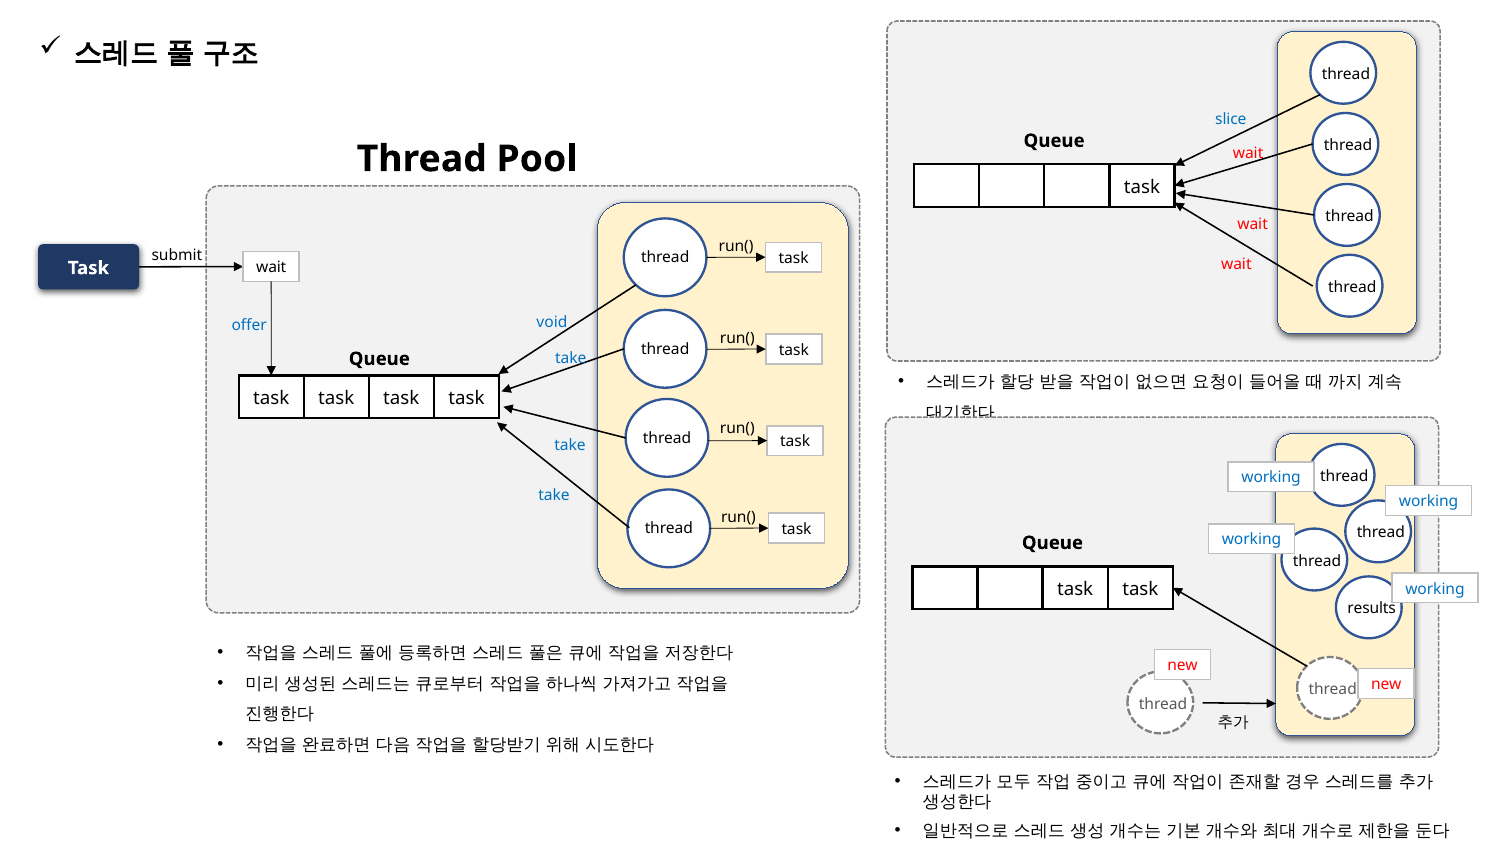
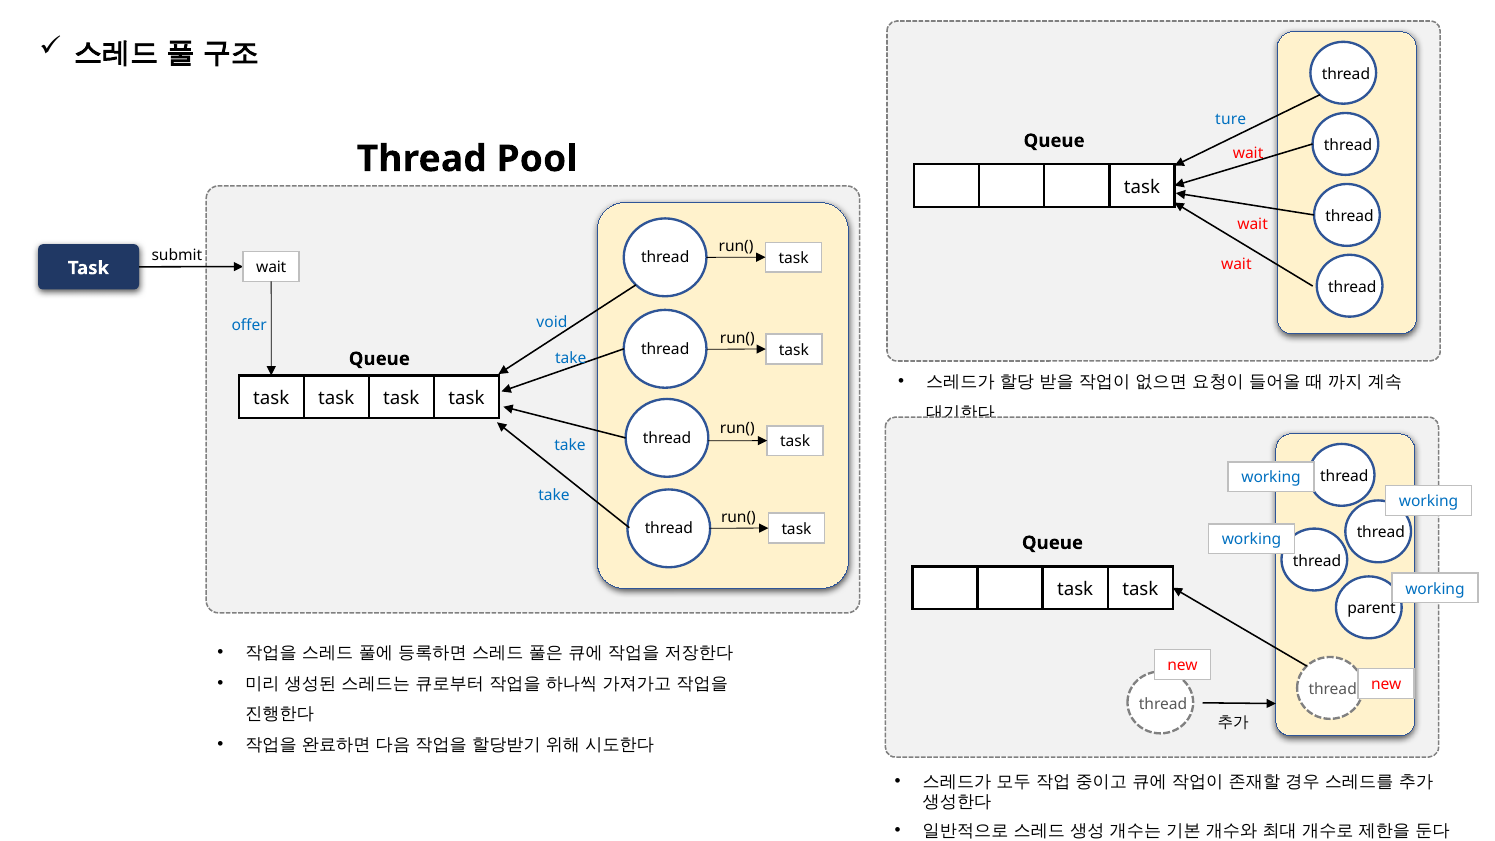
slice: slice -> ture (1231, 120)
results: results -> parent (1372, 609)
